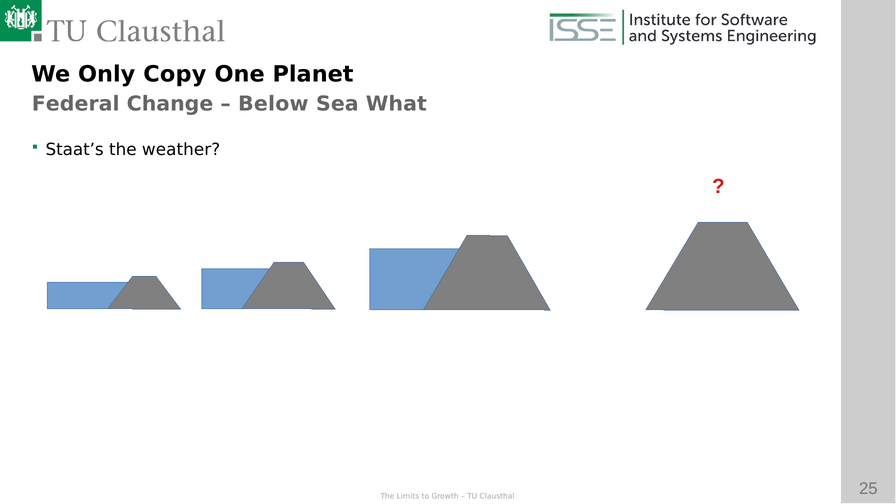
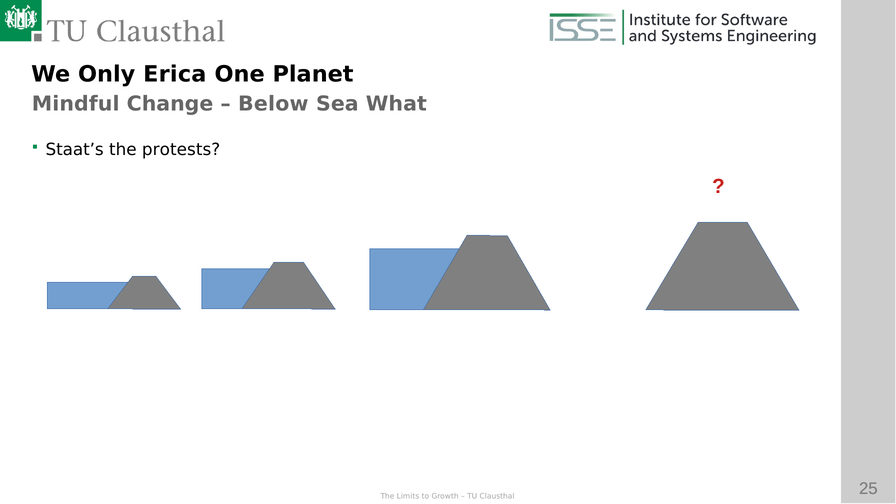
Copy: Copy -> Erica (175, 74)
Federal: Federal -> Mindful (76, 104)
weather: weather -> protests (181, 150)
